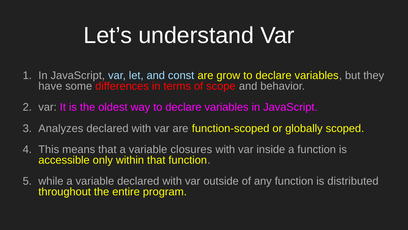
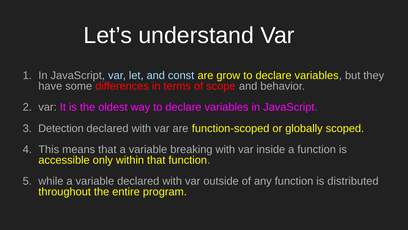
Analyzes: Analyzes -> Detection (61, 128)
closures: closures -> breaking (191, 149)
